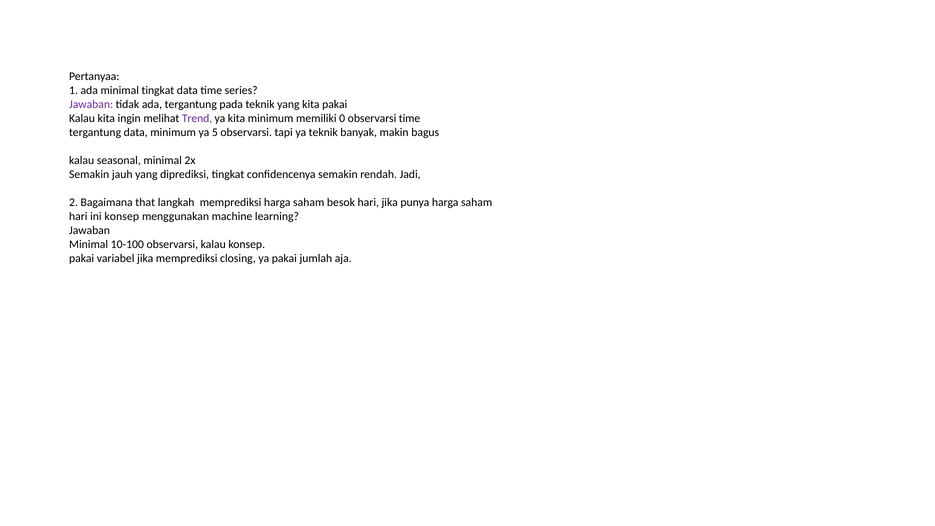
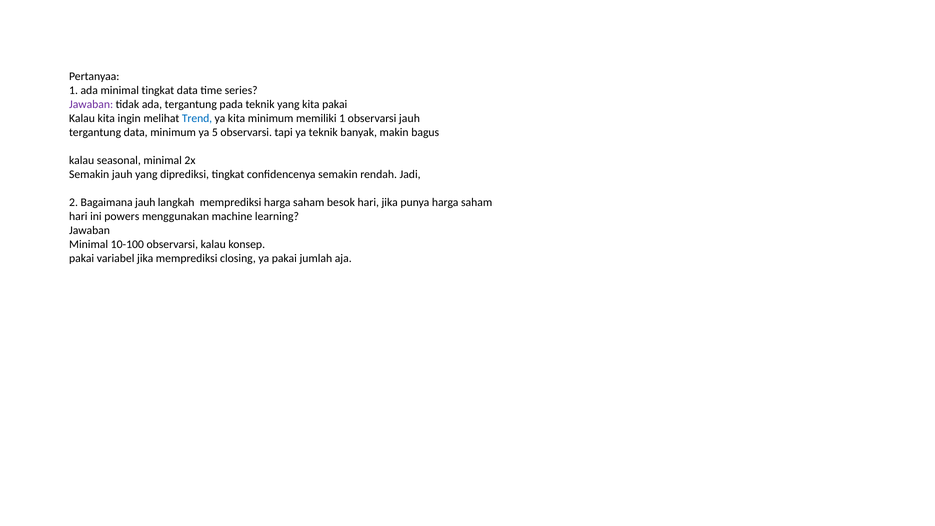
Trend colour: purple -> blue (197, 118)
memiliki 0: 0 -> 1 (342, 118)
observarsi time: time -> jauh (409, 118)
Bagaimana that: that -> jauh (145, 202)
ini konsep: konsep -> powers (122, 216)
